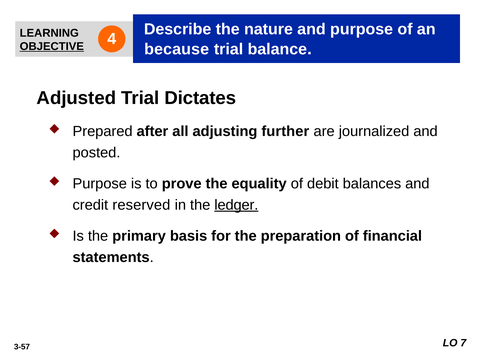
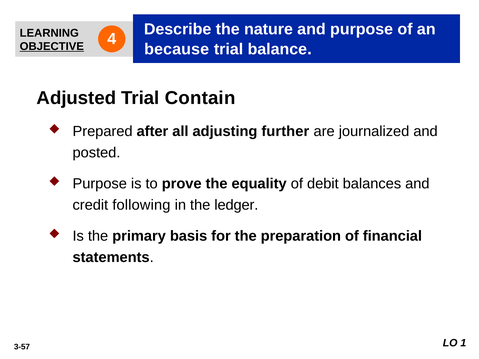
Dictates: Dictates -> Contain (200, 98)
reserved: reserved -> following (141, 205)
ledger underline: present -> none (236, 205)
7: 7 -> 1 (463, 343)
